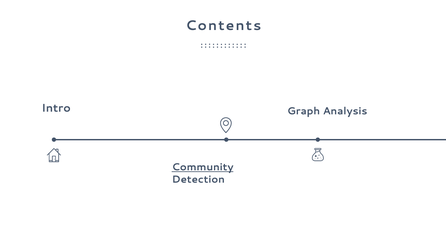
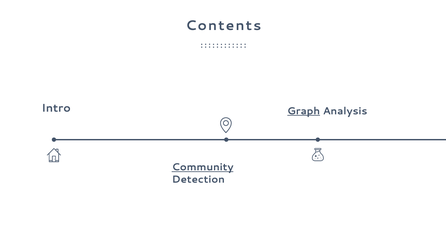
Graph underline: none -> present (304, 111)
